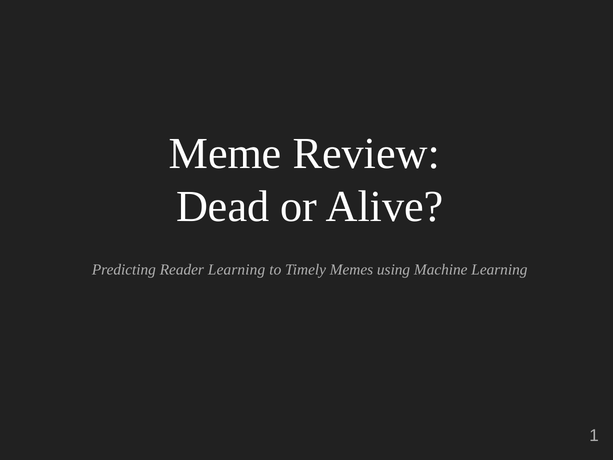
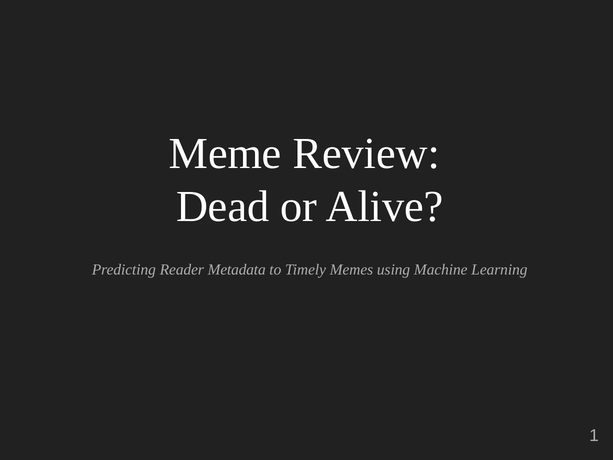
Reader Learning: Learning -> Metadata (237, 270)
